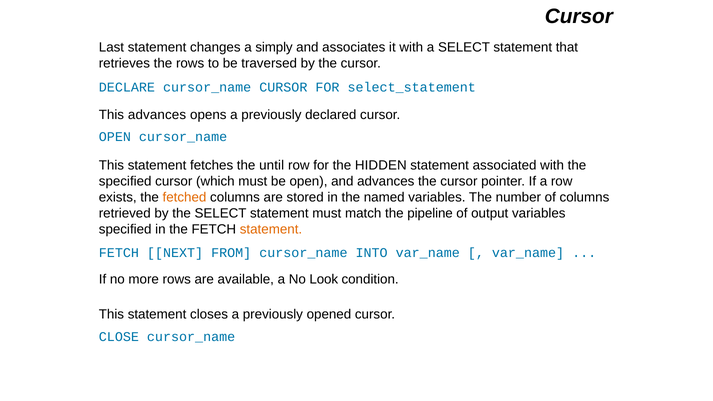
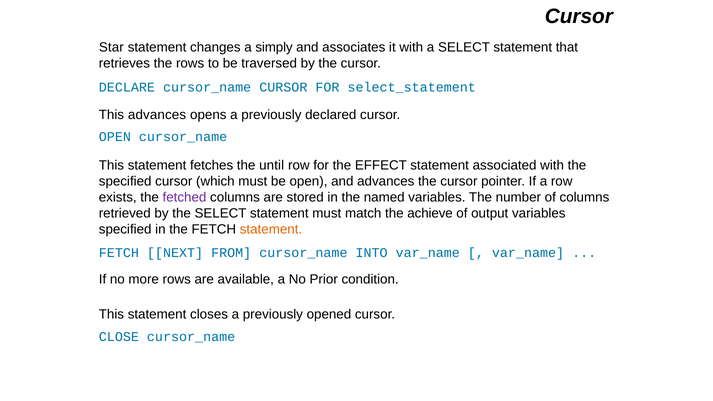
Last: Last -> Star (111, 47)
HIDDEN: HIDDEN -> EFFECT (381, 165)
fetched colour: orange -> purple (184, 197)
pipeline: pipeline -> achieve (430, 213)
Look: Look -> Prior (324, 280)
